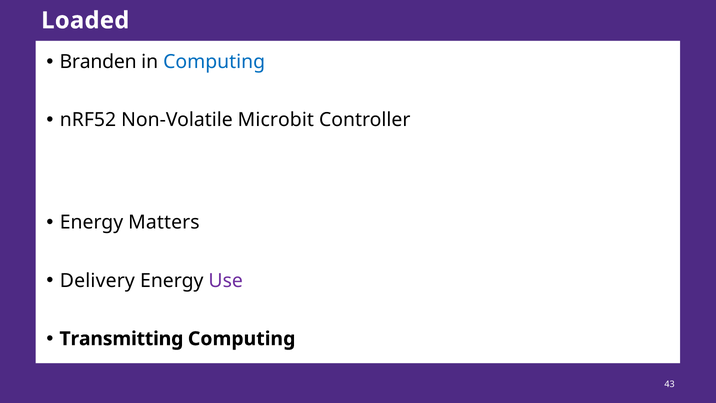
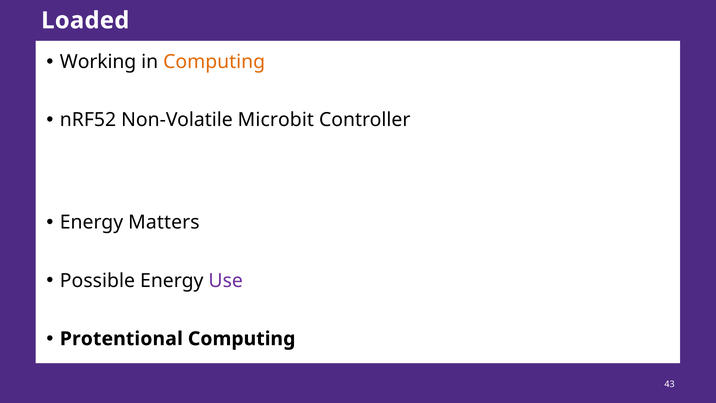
Branden: Branden -> Working (98, 62)
Computing colour: blue -> orange (214, 62)
Delivery: Delivery -> Possible (97, 281)
Transmitting: Transmitting -> Protentional (121, 339)
